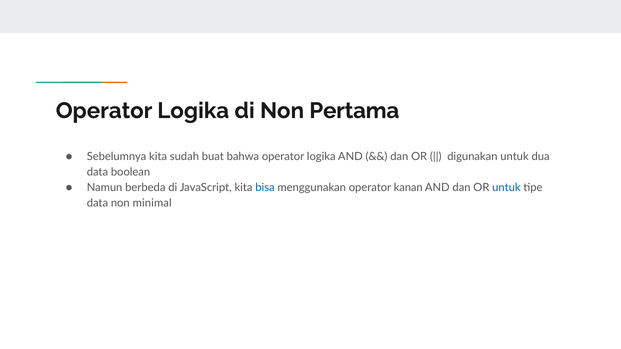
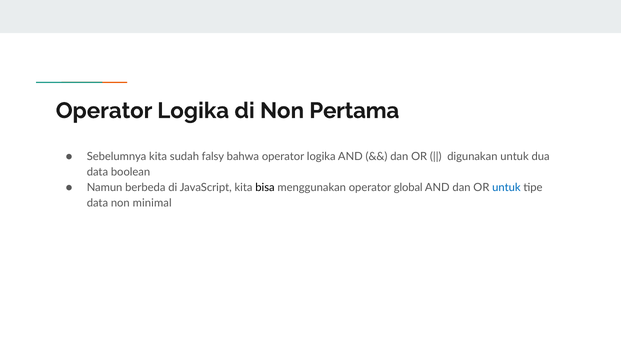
buat: buat -> falsy (213, 157)
bisa colour: blue -> black (265, 188)
kanan: kanan -> global (408, 188)
